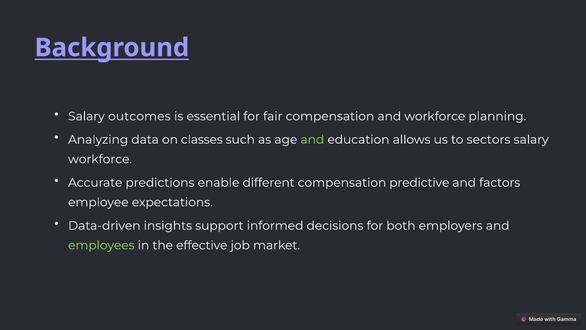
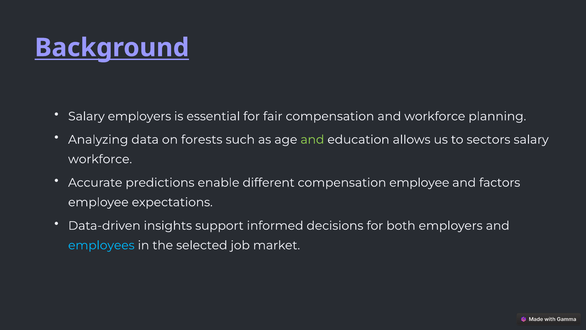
Salary outcomes: outcomes -> employers (139, 116)
classes: classes -> forests (202, 139)
compensation predictive: predictive -> employee (419, 182)
employees colour: light green -> light blue (101, 245)
effective: effective -> selected (202, 245)
